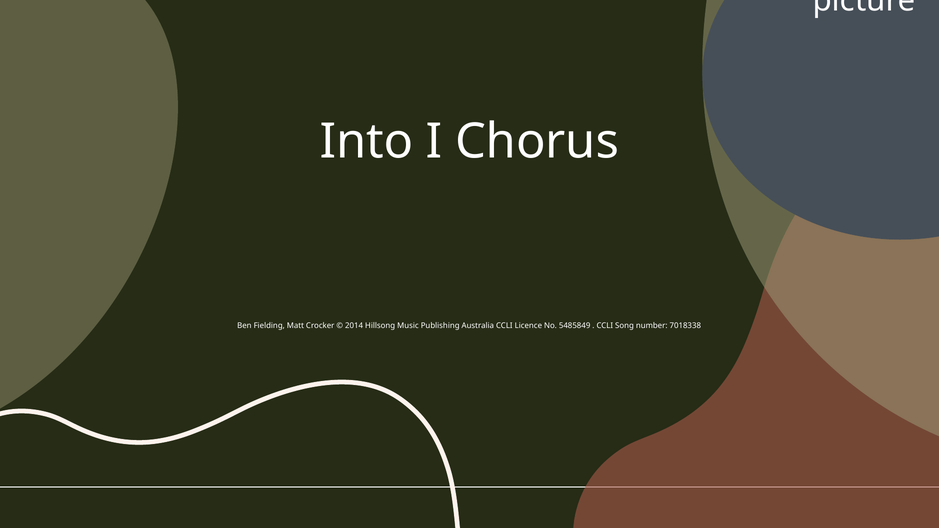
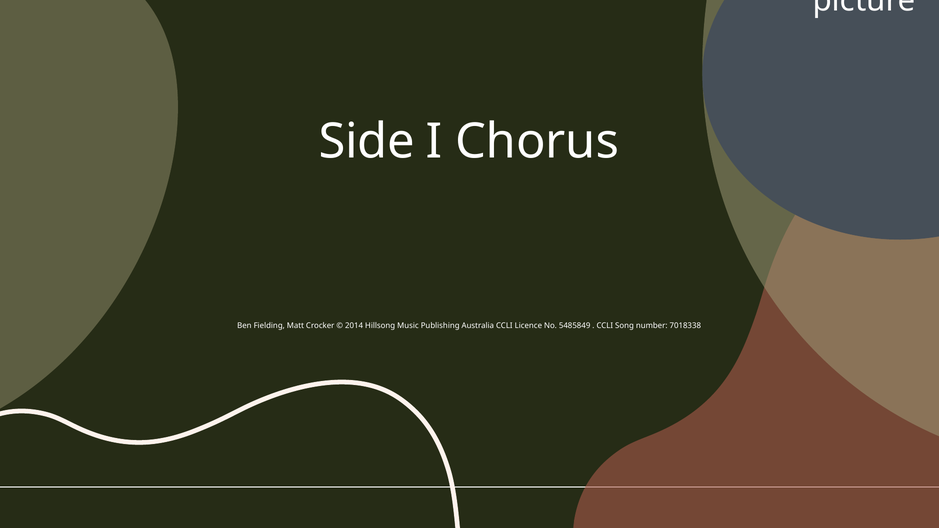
Into: Into -> Side (367, 142)
